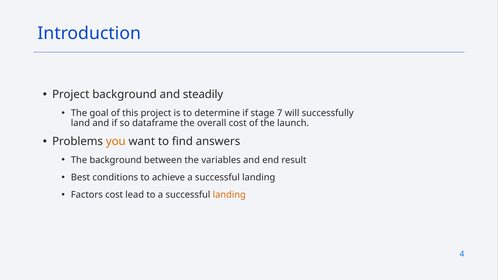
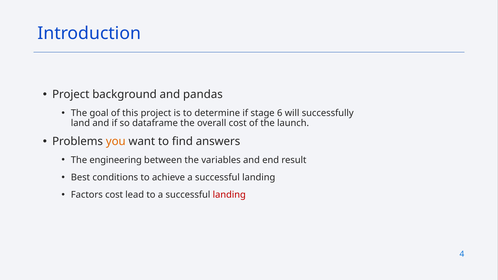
steadily: steadily -> pandas (203, 95)
7: 7 -> 6 (280, 113)
The background: background -> engineering (116, 160)
landing colour: orange -> red (229, 195)
